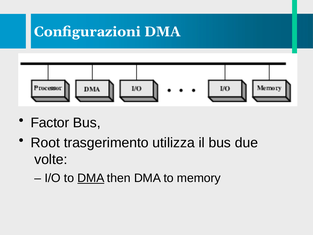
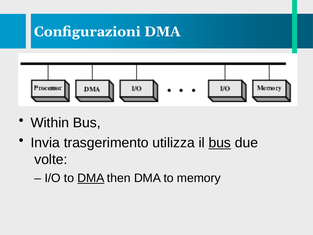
Factor: Factor -> Within (50, 123)
Root: Root -> Invia (45, 143)
bus underline: none -> present (220, 143)
